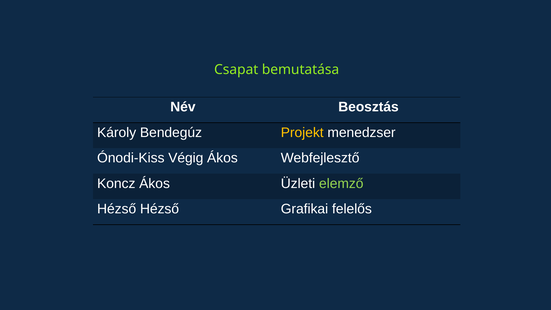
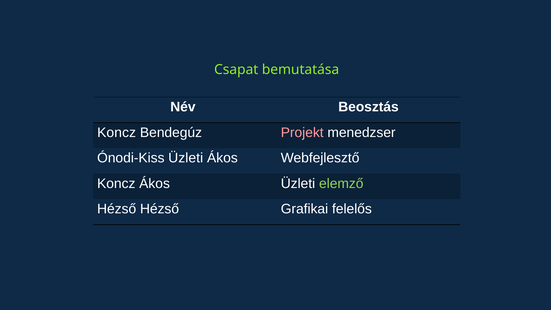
Károly: Károly -> Koncz (117, 133)
Projekt colour: yellow -> pink (302, 133)
Ónodi-Kiss Végig: Végig -> Üzleti (186, 158)
